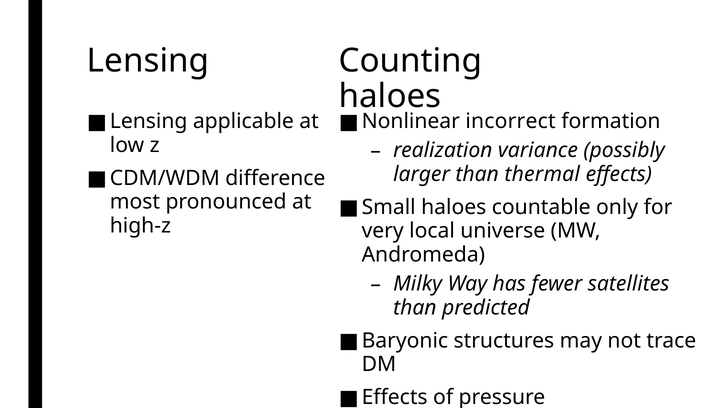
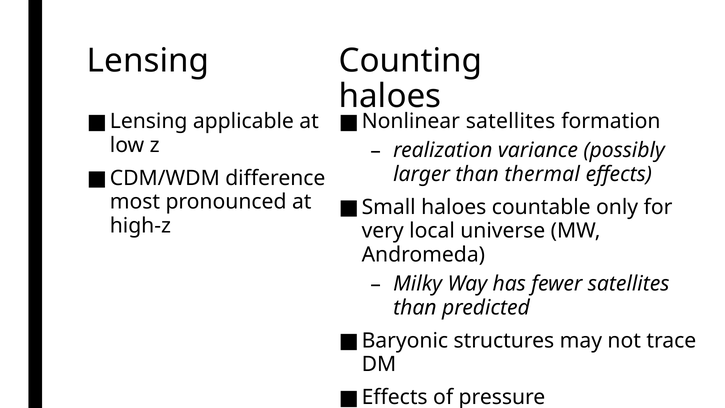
Nonlinear incorrect: incorrect -> satellites (511, 121)
